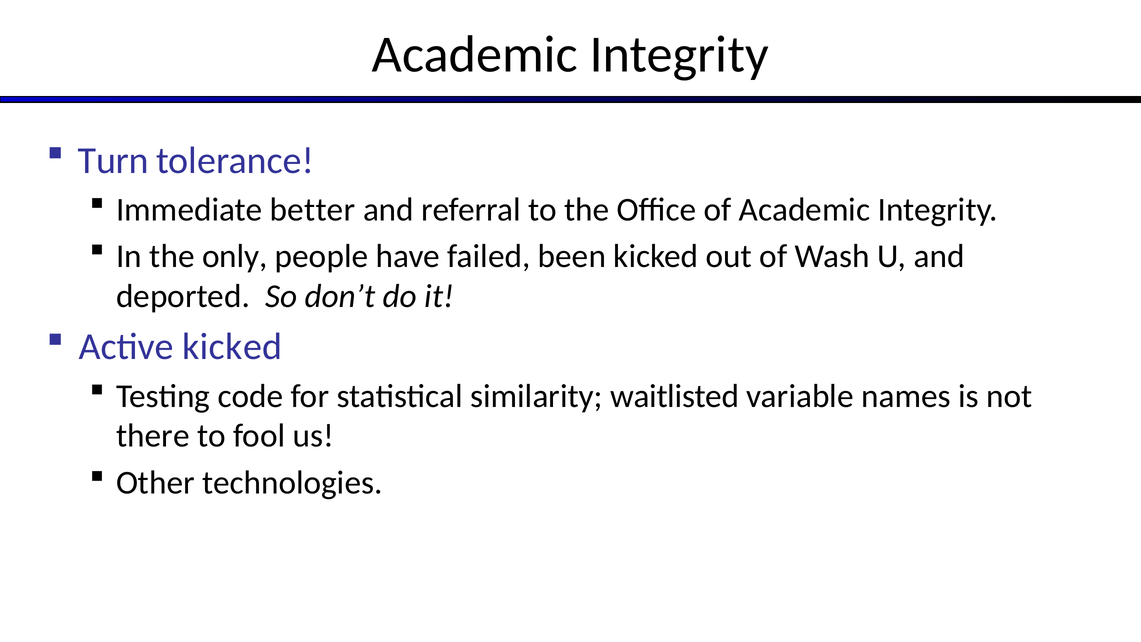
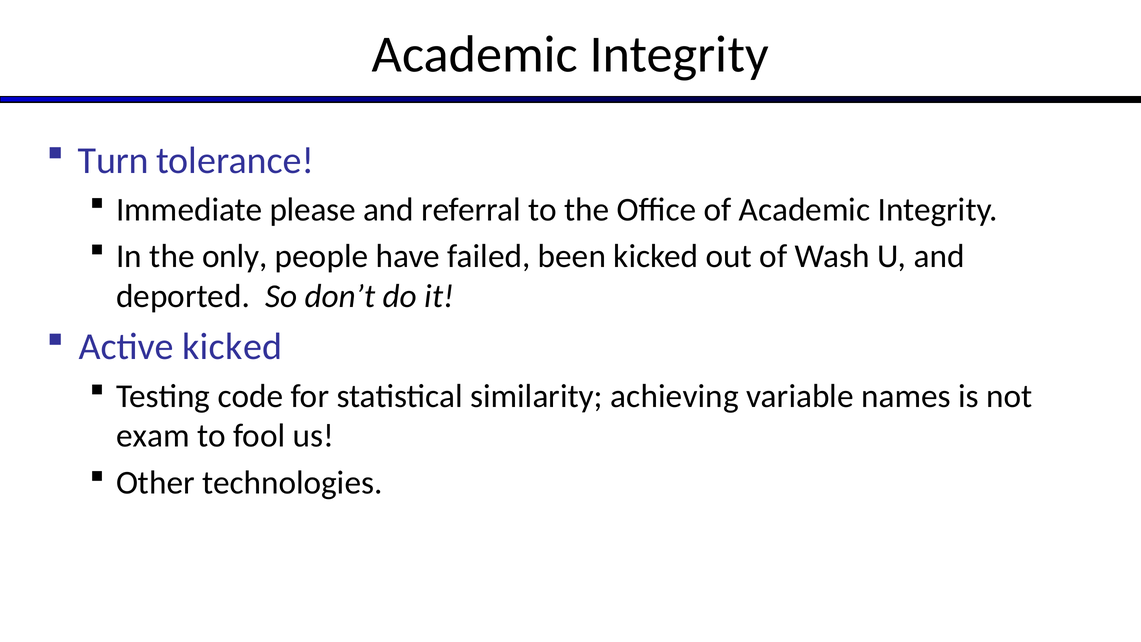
better: better -> please (313, 210)
waitlisted: waitlisted -> achieving (675, 396)
there: there -> exam (153, 436)
